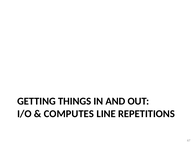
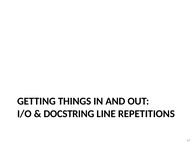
COMPUTES: COMPUTES -> DOCSTRING (69, 114)
